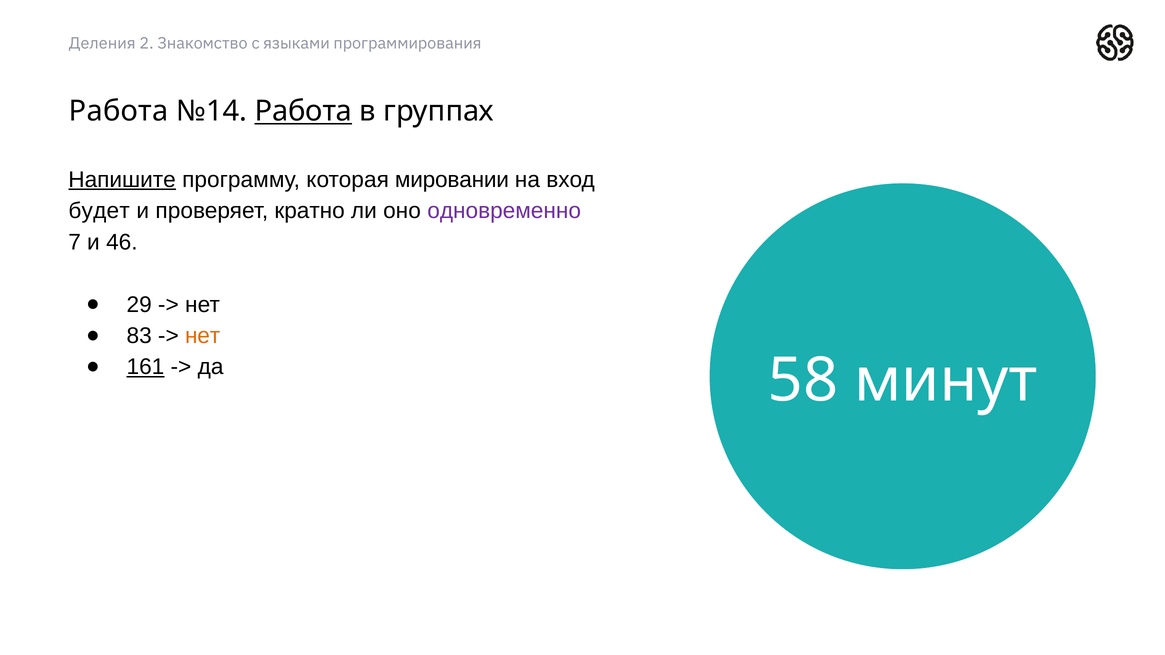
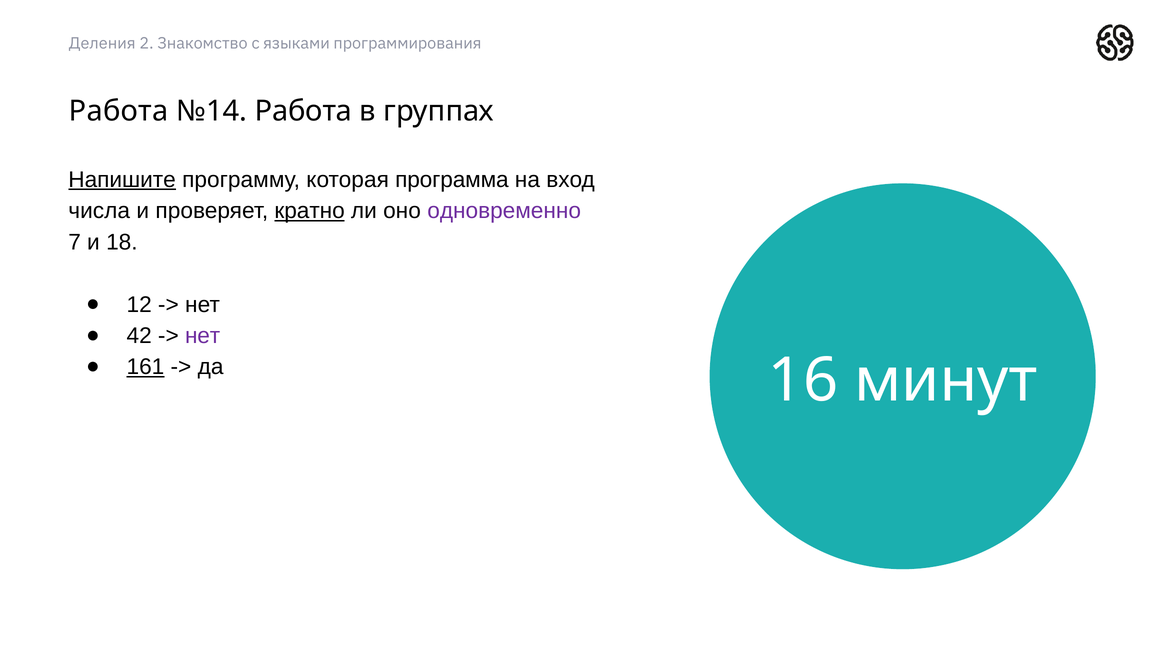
Работа underline: present -> none (303, 111)
мировании: мировании -> программа (452, 180)
будет: будет -> числа (99, 211)
кратно underline: none -> present (310, 211)
46: 46 -> 18 (122, 242)
29: 29 -> 12 (139, 305)
83: 83 -> 42 (139, 336)
нет colour: orange -> purple (203, 336)
58: 58 -> 16 (803, 381)
